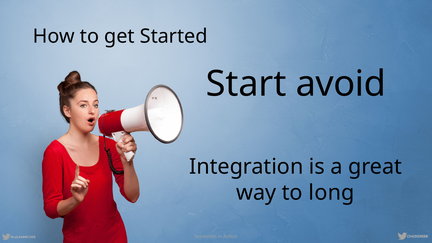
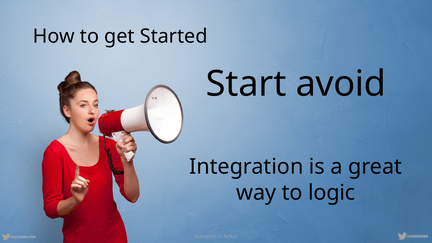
long: long -> logic (332, 193)
